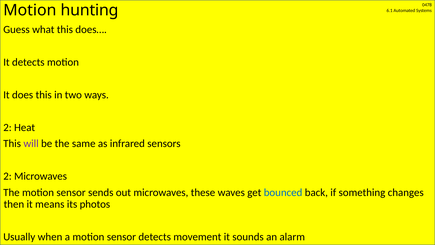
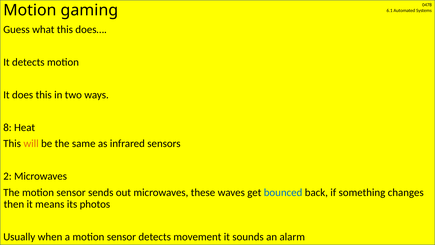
hunting: hunting -> gaming (89, 10)
2: 2 -> 8 (7, 127)
will colour: purple -> orange (31, 144)
